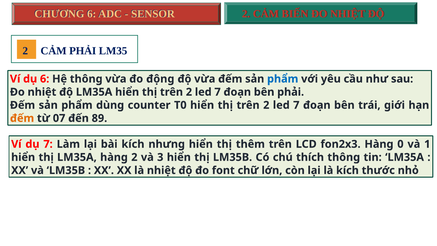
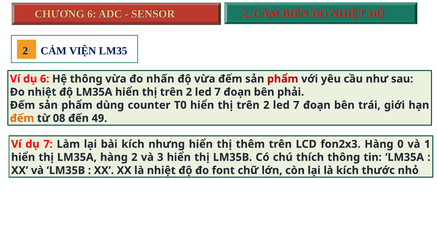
CẢM PHẢI: PHẢI -> VIỆN (83, 51)
động: động -> nhấn (160, 79)
phẩm colour: blue -> red (283, 79)
07: 07 -> 08 (59, 118)
89: 89 -> 49 (99, 118)
